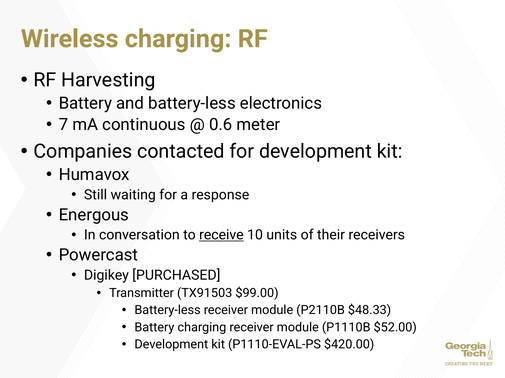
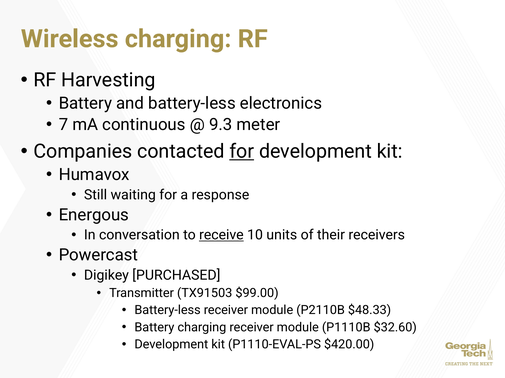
0.6: 0.6 -> 9.3 (221, 125)
for underline: none -> present (242, 152)
$52.00: $52.00 -> $32.60 (395, 328)
